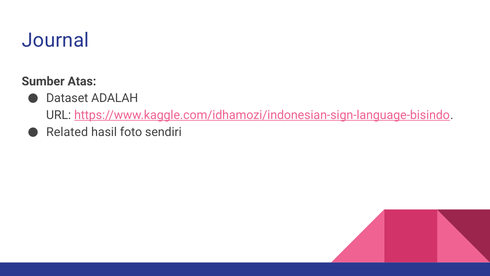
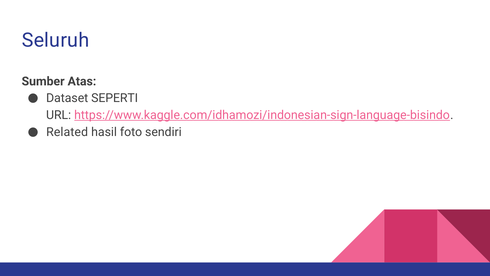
Journal: Journal -> Seluruh (55, 40)
ADALAH: ADALAH -> SEPERTI (115, 98)
